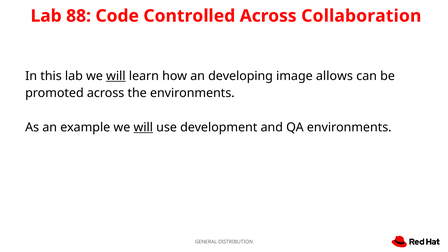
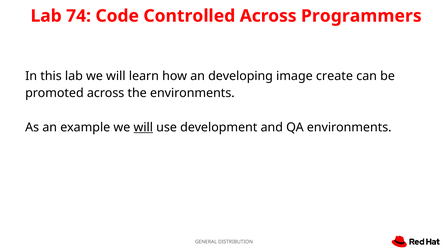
88: 88 -> 74 (79, 16)
Collaboration: Collaboration -> Programmers (361, 16)
will underline: present -> none (116, 76)
allows: allows -> create (334, 76)
